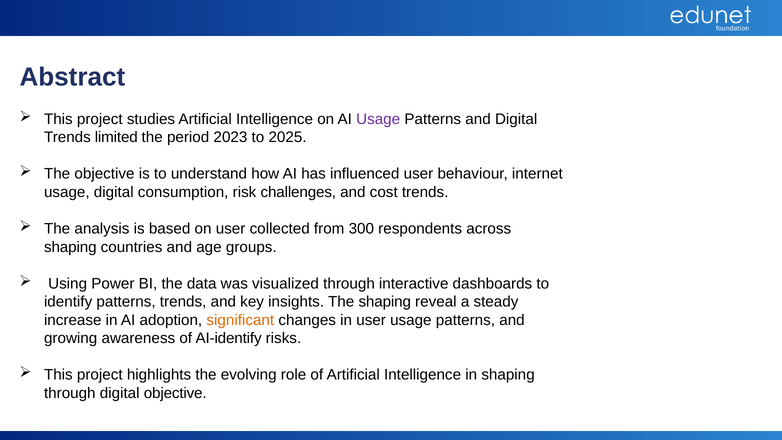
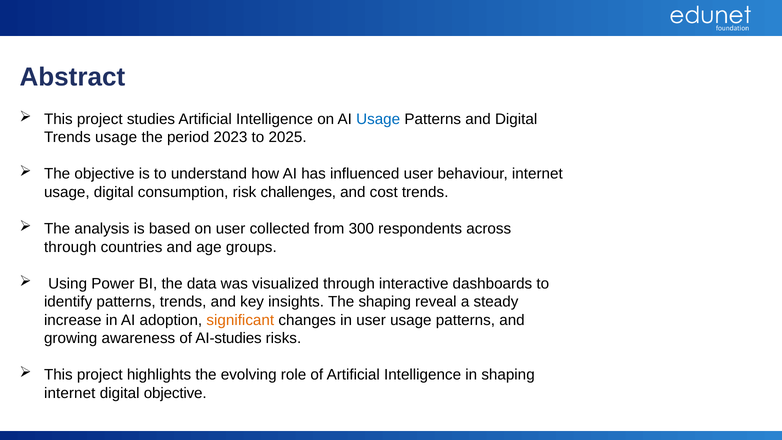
Usage colour: purple -> blue (378, 119)
Trends limited: limited -> usage (116, 137)
shaping: shaping -> through (70, 247)
AI-identify: AI-identify -> AI-studies (229, 338)
through: through -> internet (70, 393)
